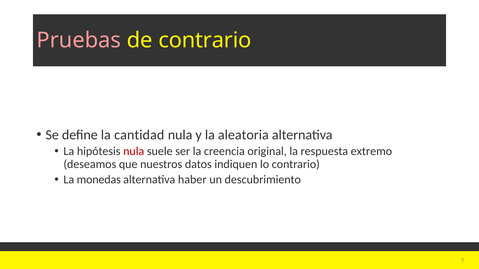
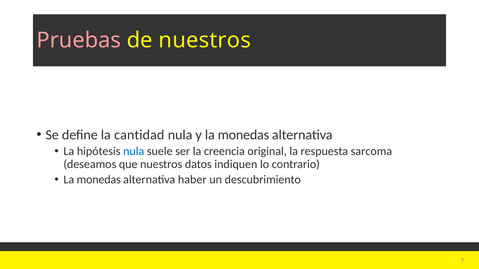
de contrario: contrario -> nuestros (205, 40)
y la aleatoria: aleatoria -> monedas (243, 135)
nula colour: red -> blue (134, 151)
extremo: extremo -> sarcoma (371, 151)
